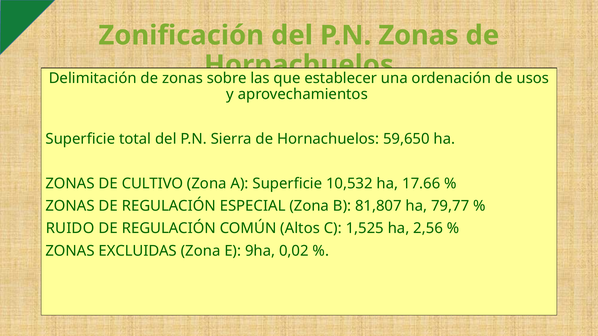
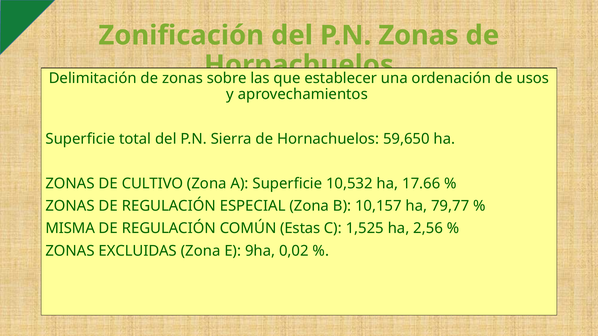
81,807: 81,807 -> 10,157 (378, 206)
RUIDO: RUIDO -> MISMA (70, 229)
Altos: Altos -> Estas (300, 229)
